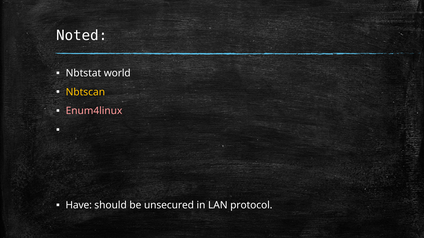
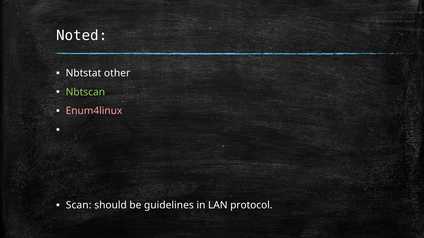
world: world -> other (117, 73)
Nbtscan colour: yellow -> light green (85, 92)
Have: Have -> Scan (79, 206)
unsecured: unsecured -> guidelines (169, 206)
